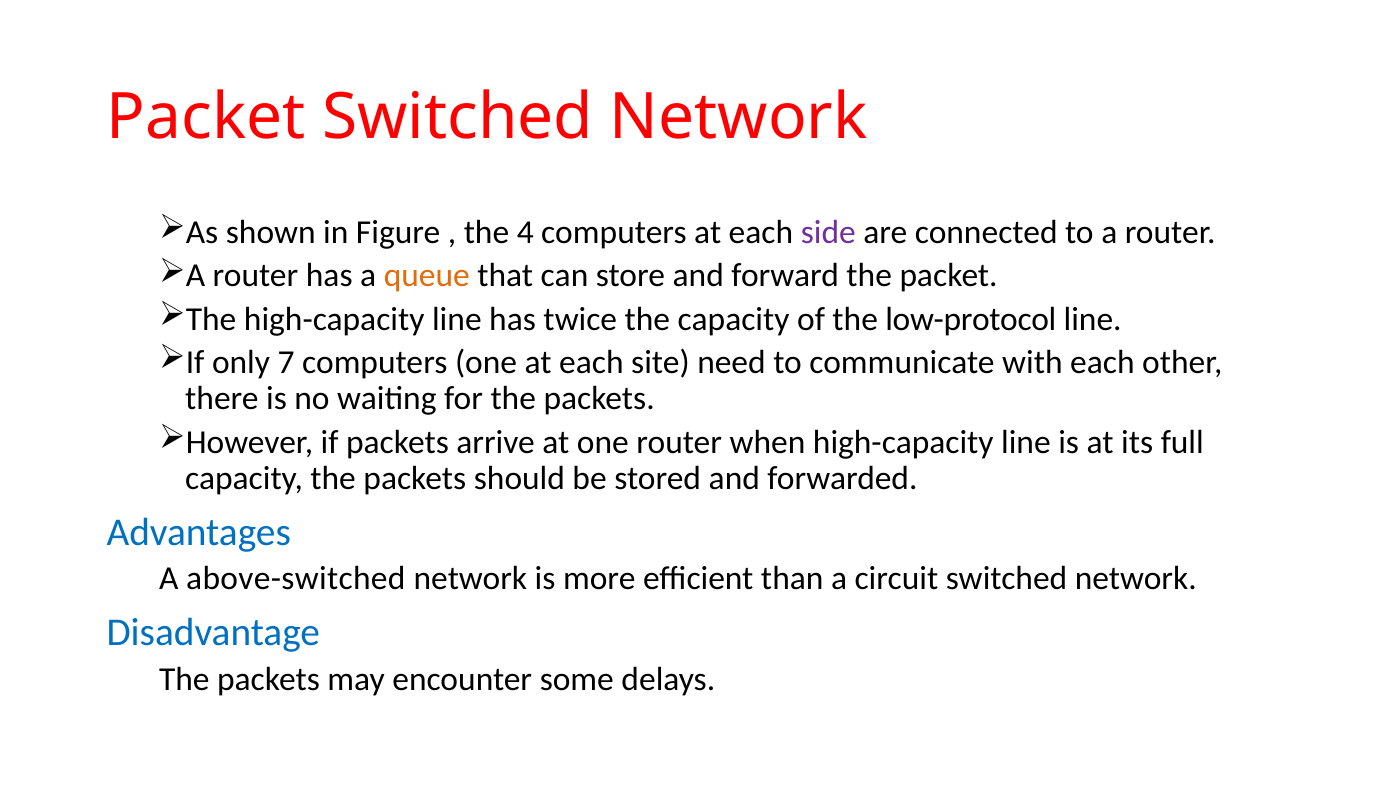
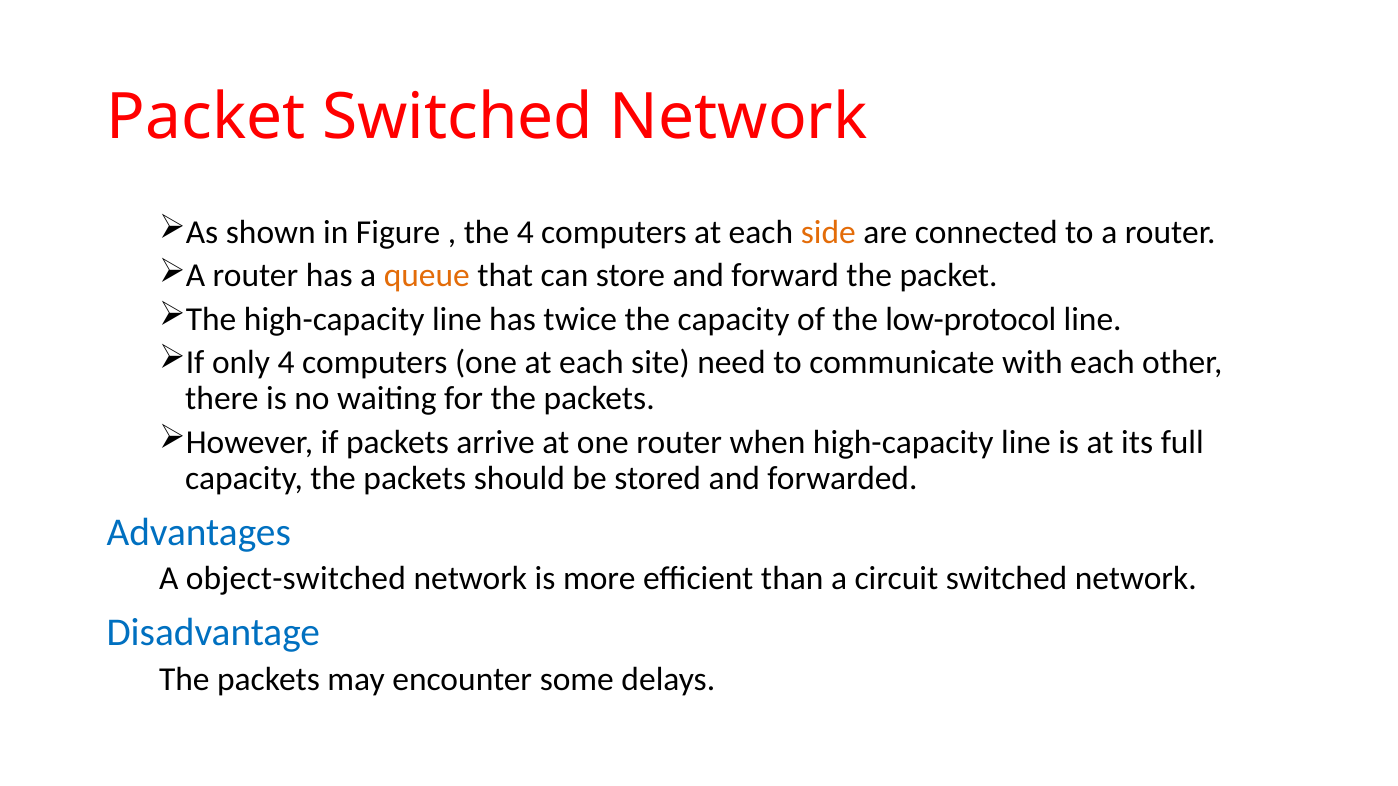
side colour: purple -> orange (828, 232)
only 7: 7 -> 4 (286, 363)
above-switched: above-switched -> object-switched (296, 579)
